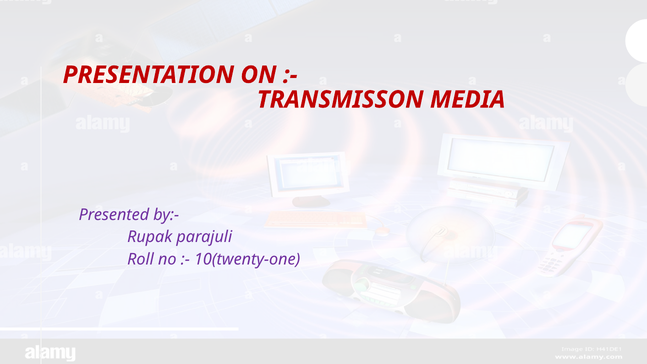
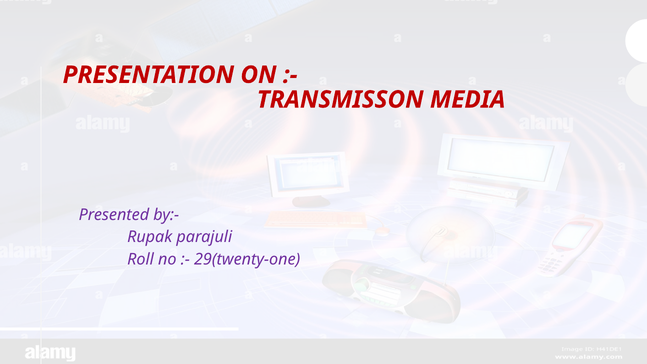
10(twenty-one: 10(twenty-one -> 29(twenty-one (247, 259)
